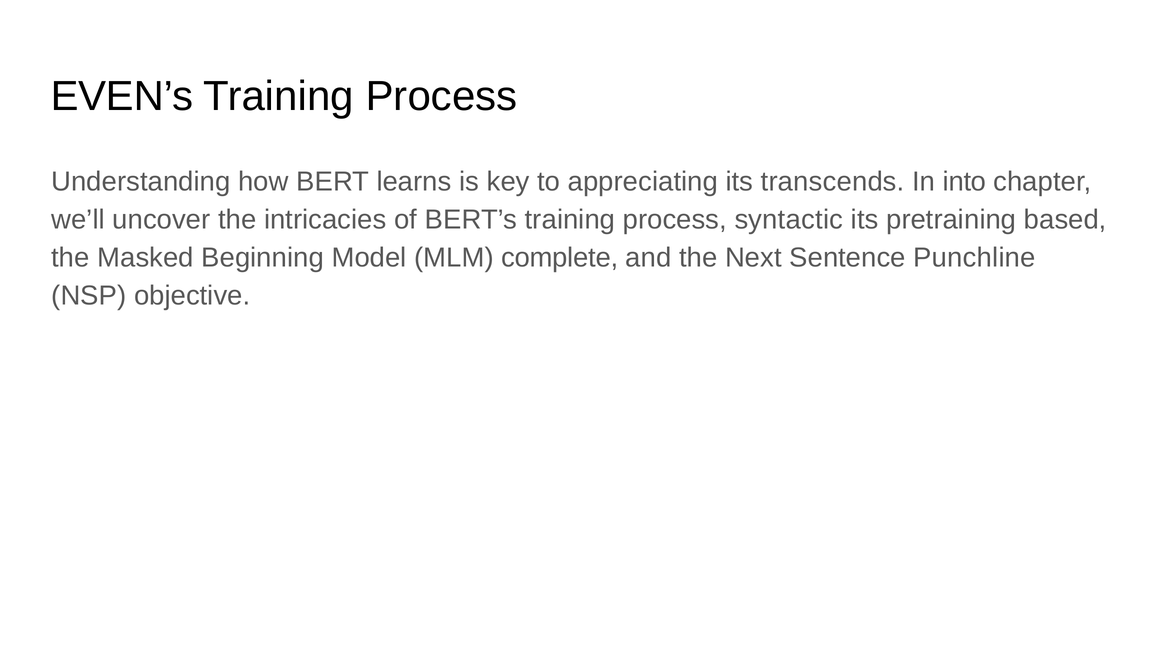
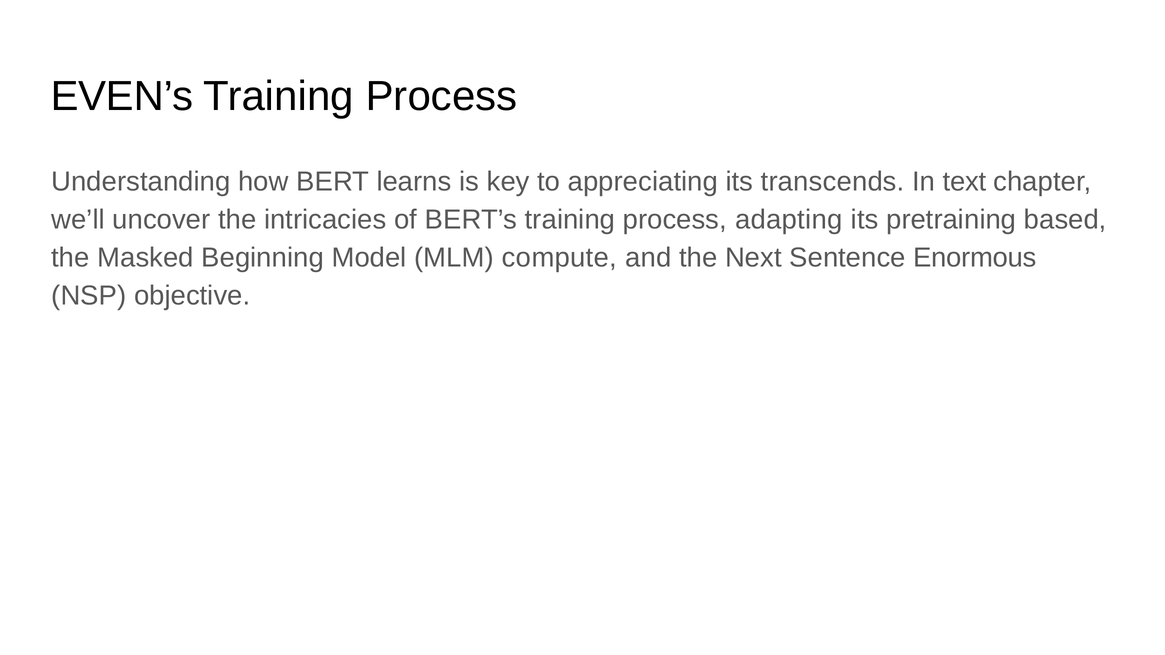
into: into -> text (965, 182)
syntactic: syntactic -> adapting (789, 220)
complete: complete -> compute (559, 258)
Punchline: Punchline -> Enormous (975, 258)
